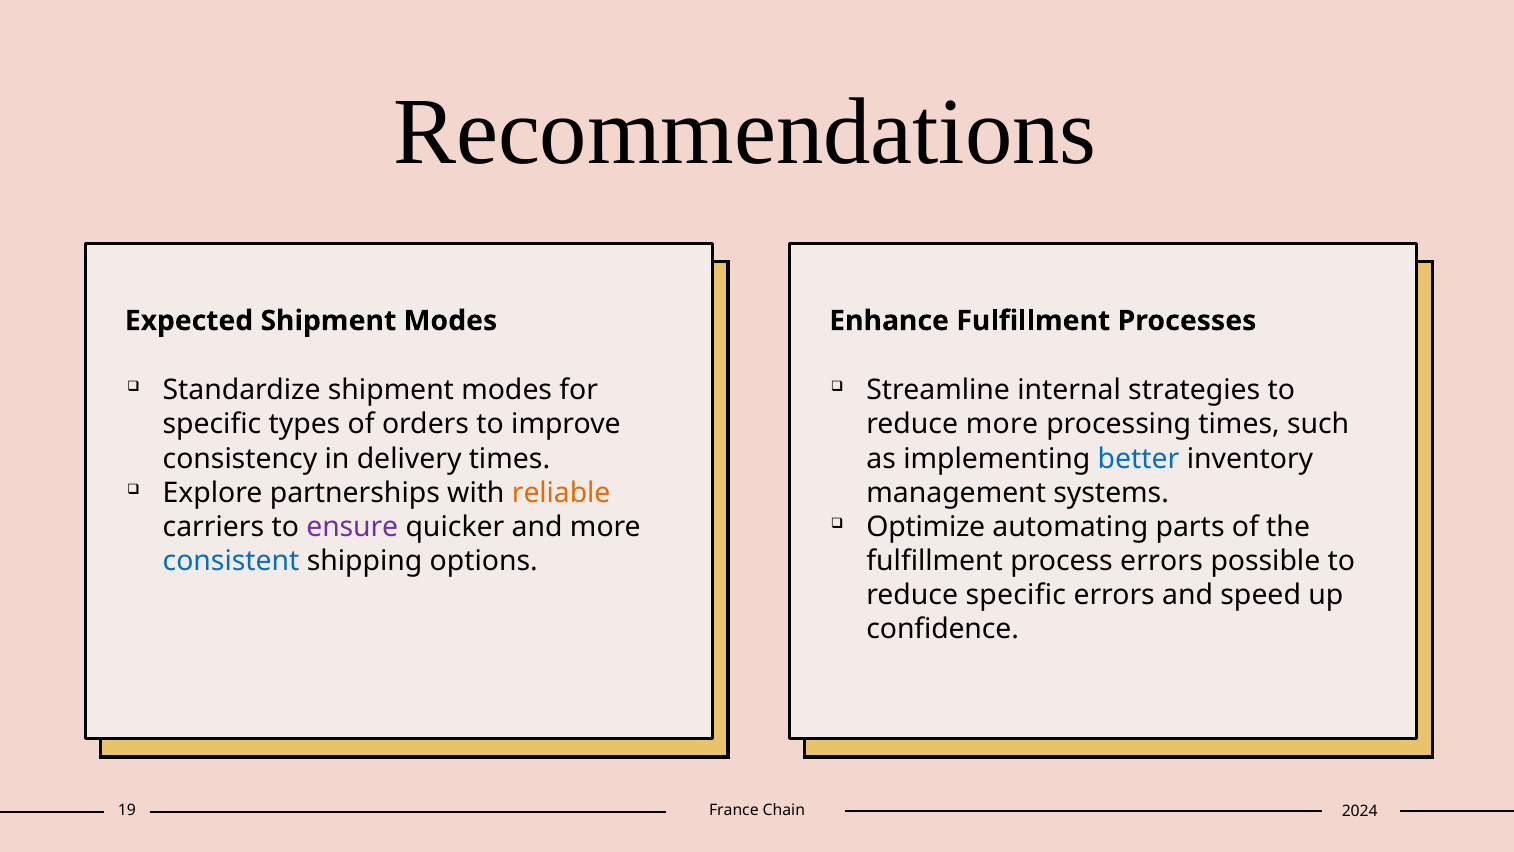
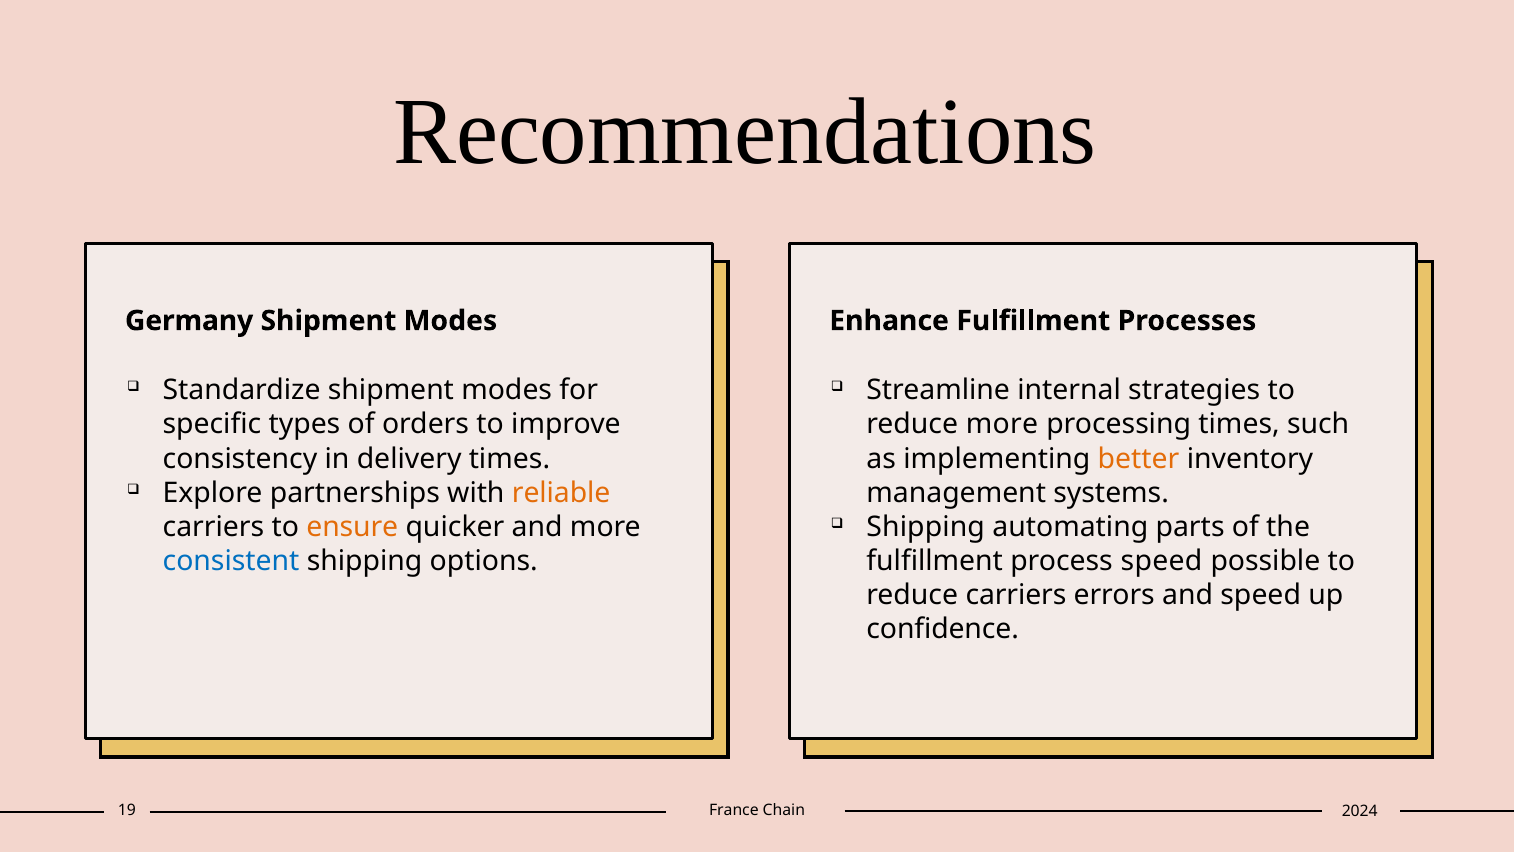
Expected: Expected -> Germany (189, 321)
better colour: blue -> orange (1139, 458)
Optimize: Optimize -> Shipping (926, 527)
ensure colour: purple -> orange (352, 527)
process errors: errors -> speed (1161, 561)
reduce specific: specific -> carriers (1016, 595)
